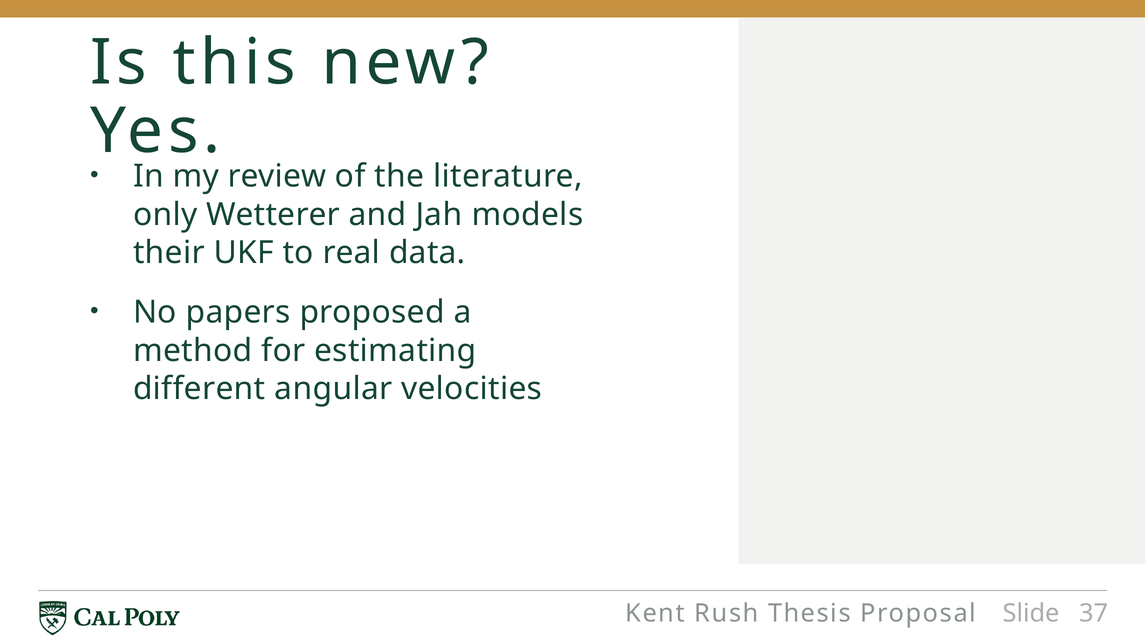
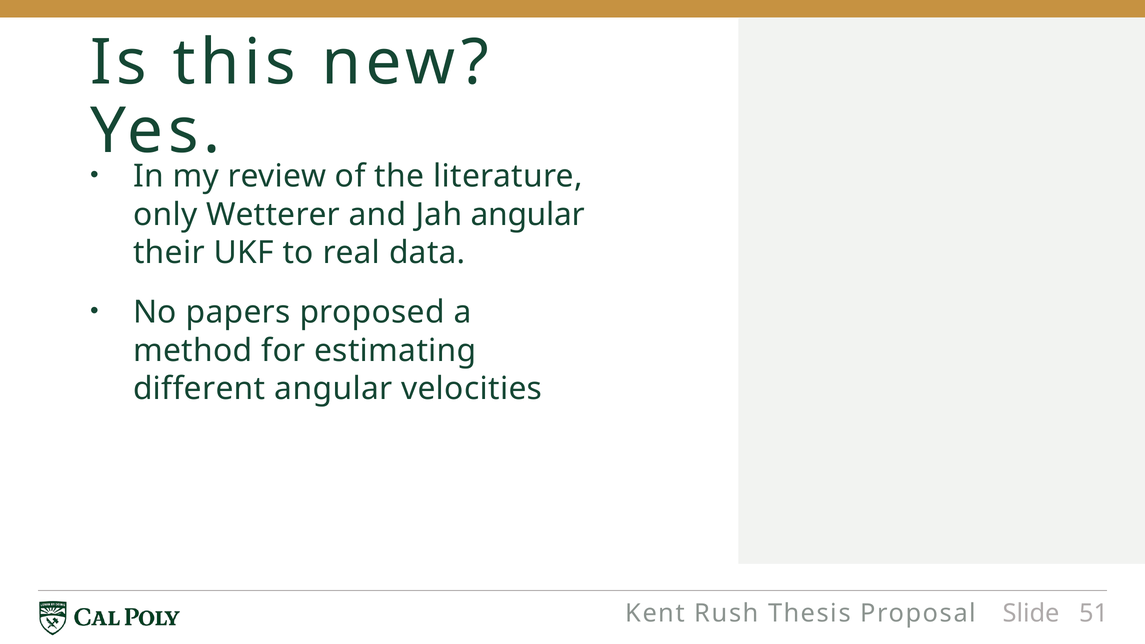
Jah models: models -> angular (528, 215)
37: 37 -> 51 (1094, 613)
